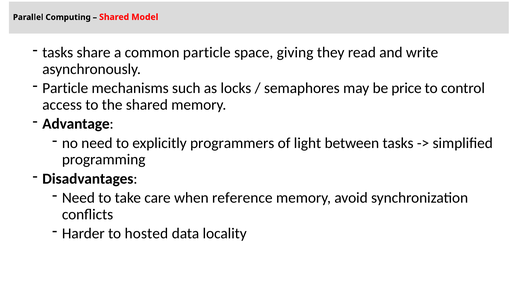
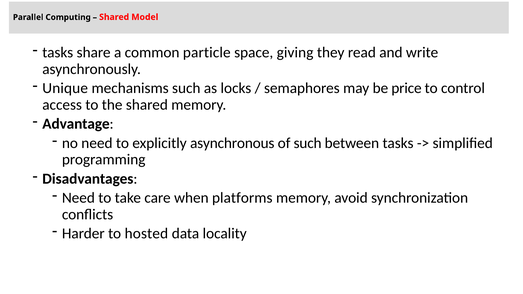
Particle: Particle -> Unique (65, 88)
programmers: programmers -> asynchronous (232, 143)
of light: light -> such (308, 143)
reference: reference -> platforms (242, 198)
